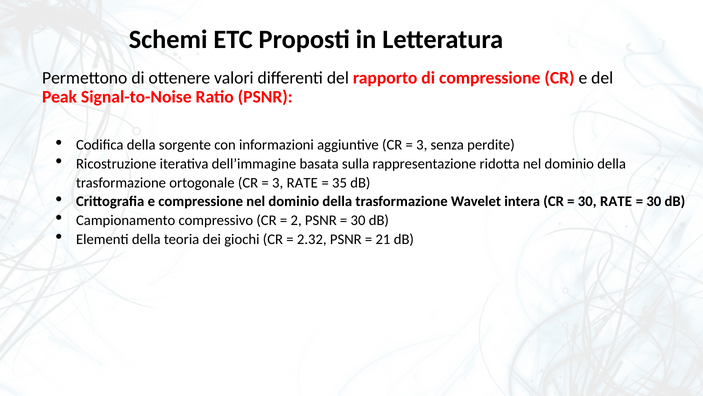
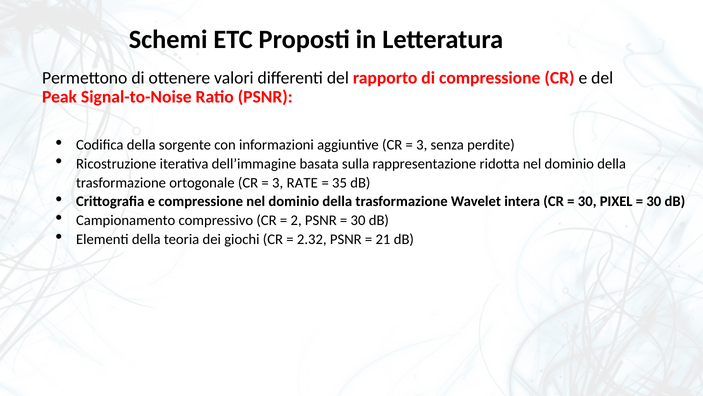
30 RATE: RATE -> PIXEL (616, 201)
